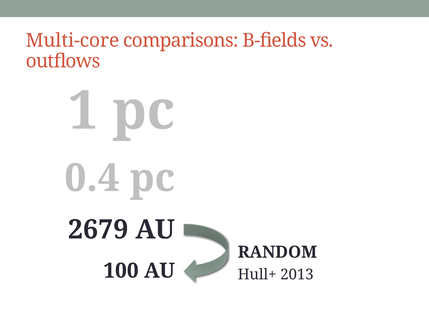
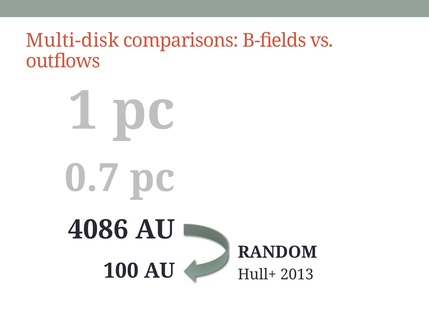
Multi-core: Multi-core -> Multi-disk (72, 40)
0.4: 0.4 -> 0.7 (92, 178)
2679: 2679 -> 4086 (98, 229)
